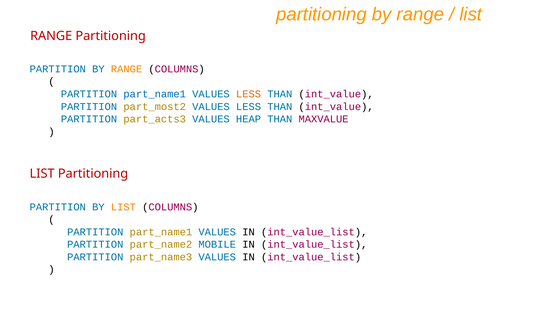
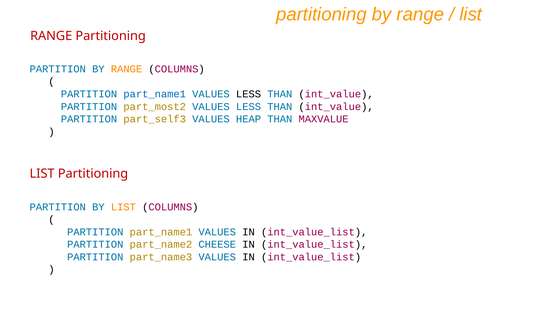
LESS colour: orange -> black (249, 94)
part_acts3: part_acts3 -> part_self3 (155, 119)
MOBILE: MOBILE -> CHEESE (217, 244)
